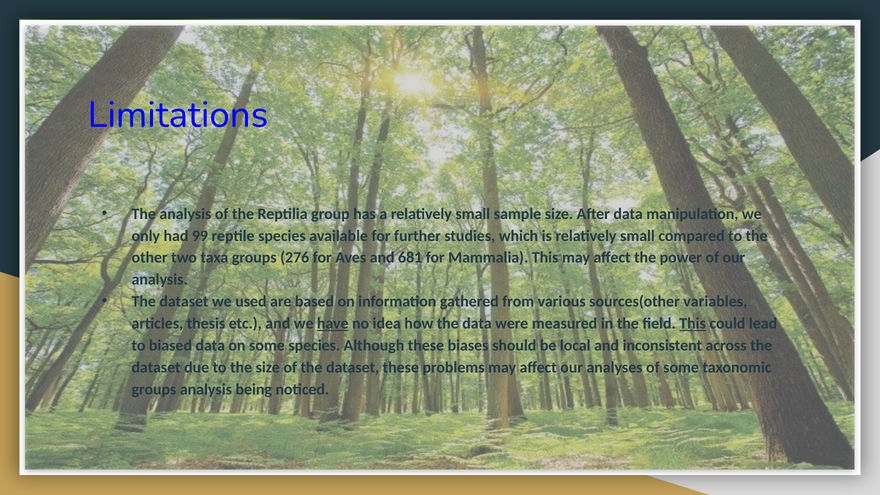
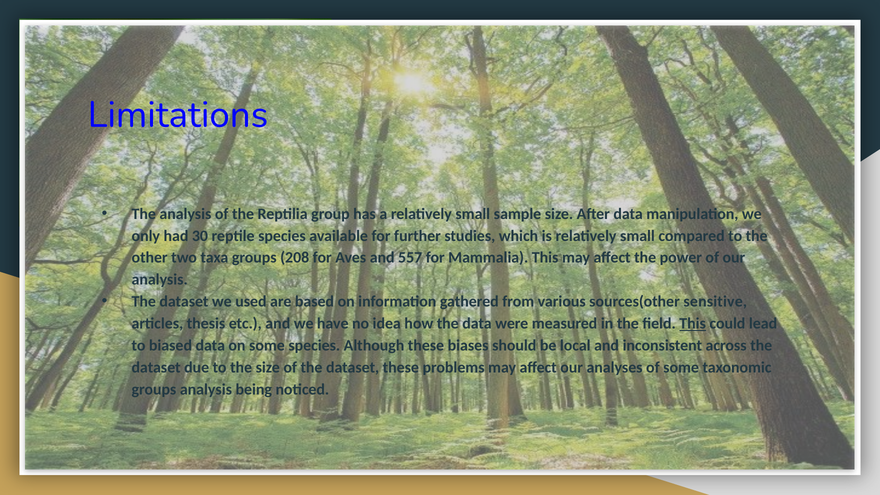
99: 99 -> 30 (200, 236)
276: 276 -> 208 (295, 258)
681: 681 -> 557 (410, 258)
variables: variables -> sensitive (715, 302)
have underline: present -> none (333, 324)
